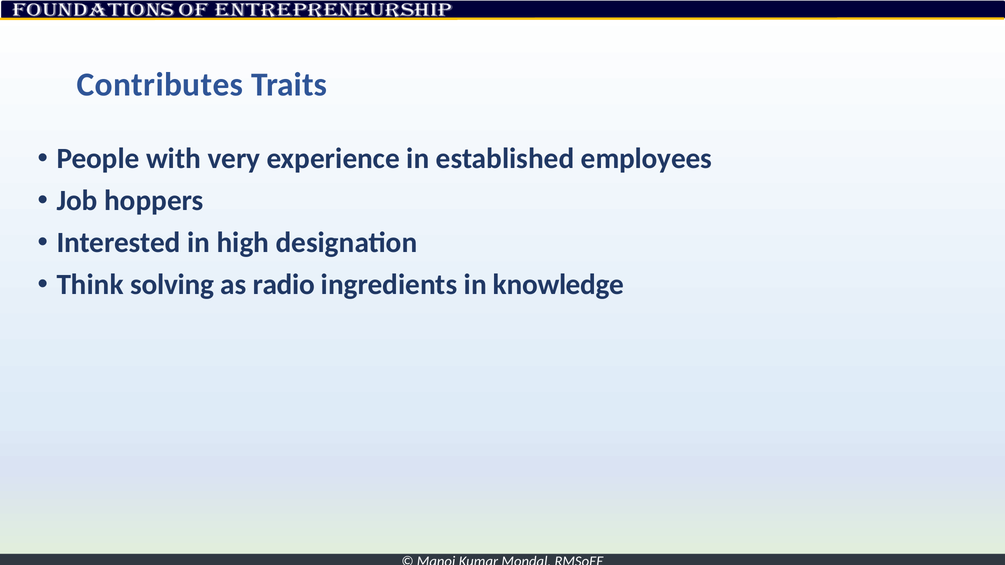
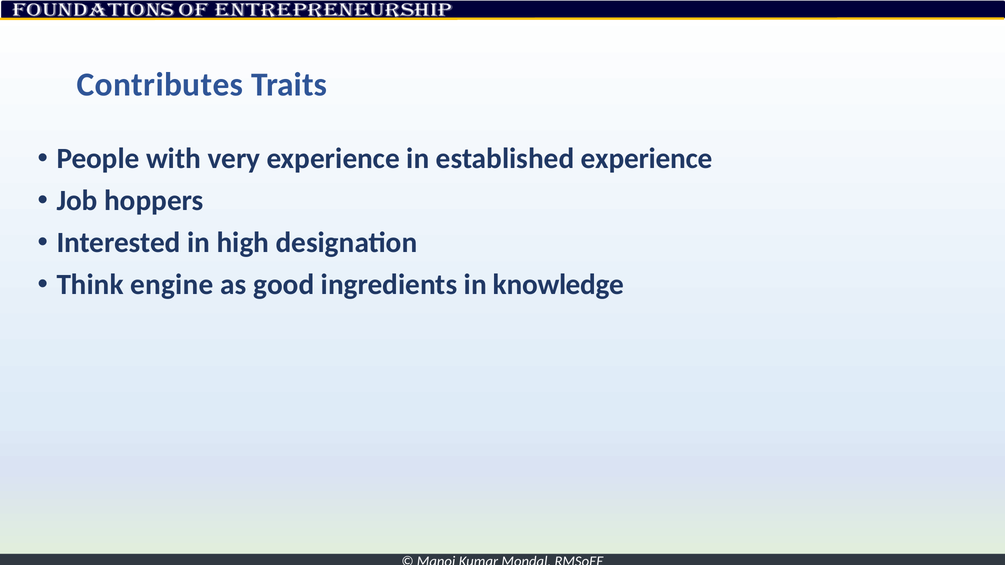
established employees: employees -> experience (647, 159)
solving: solving -> engine (172, 285)
radio: radio -> good (284, 285)
